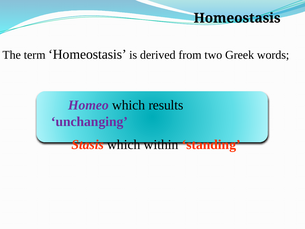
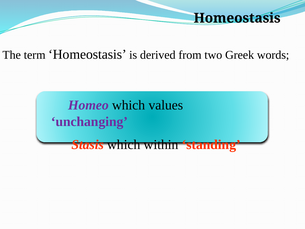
results: results -> values (166, 105)
